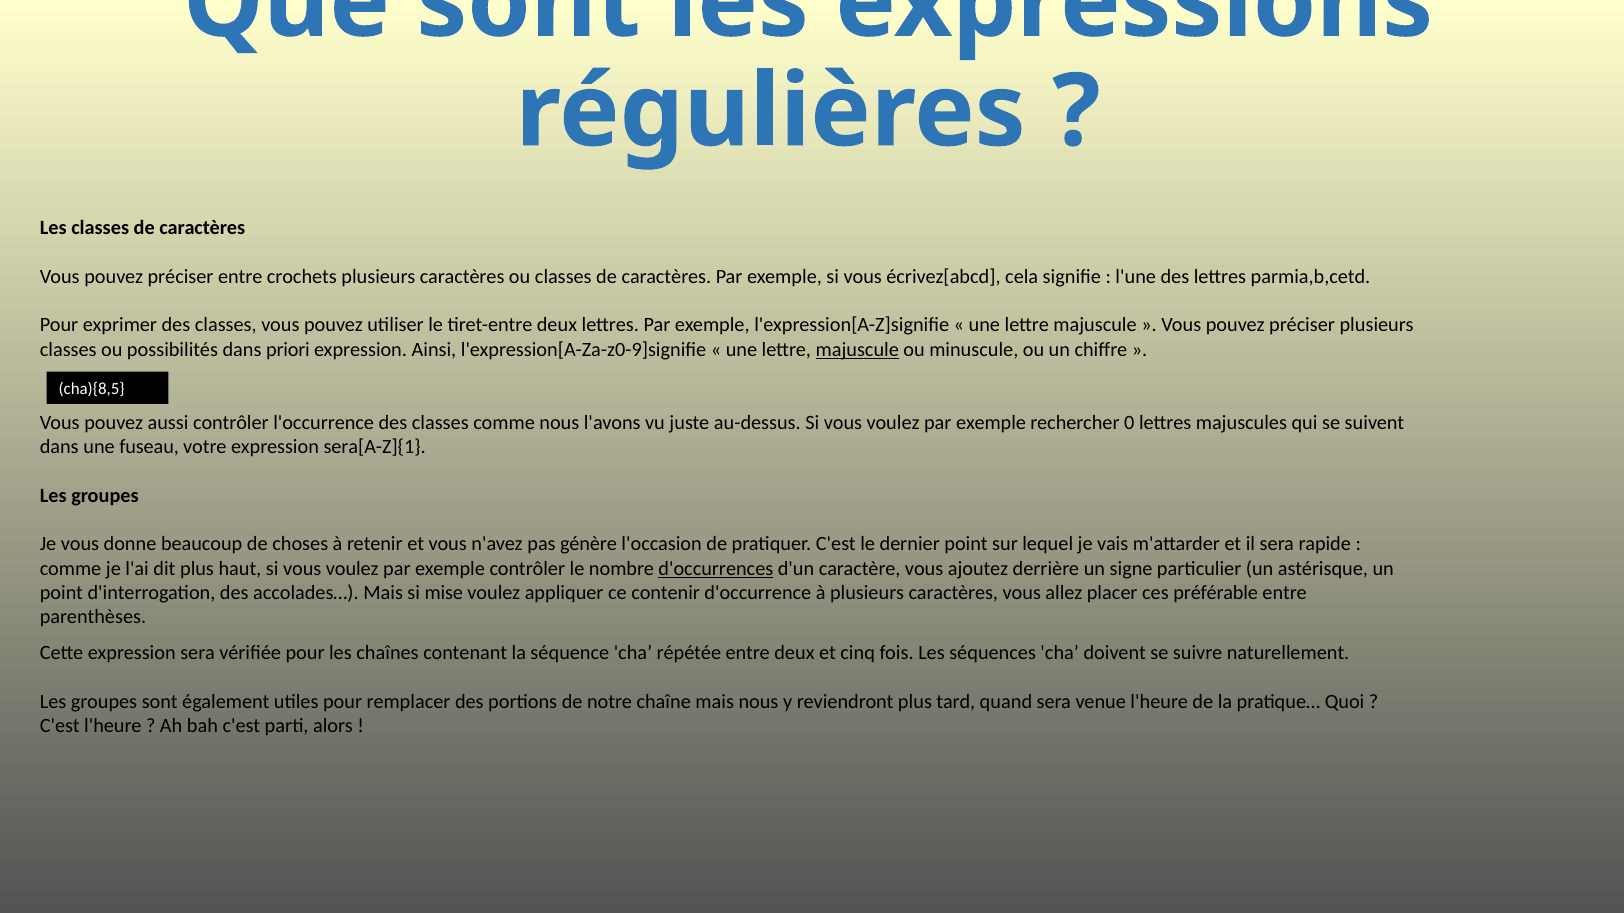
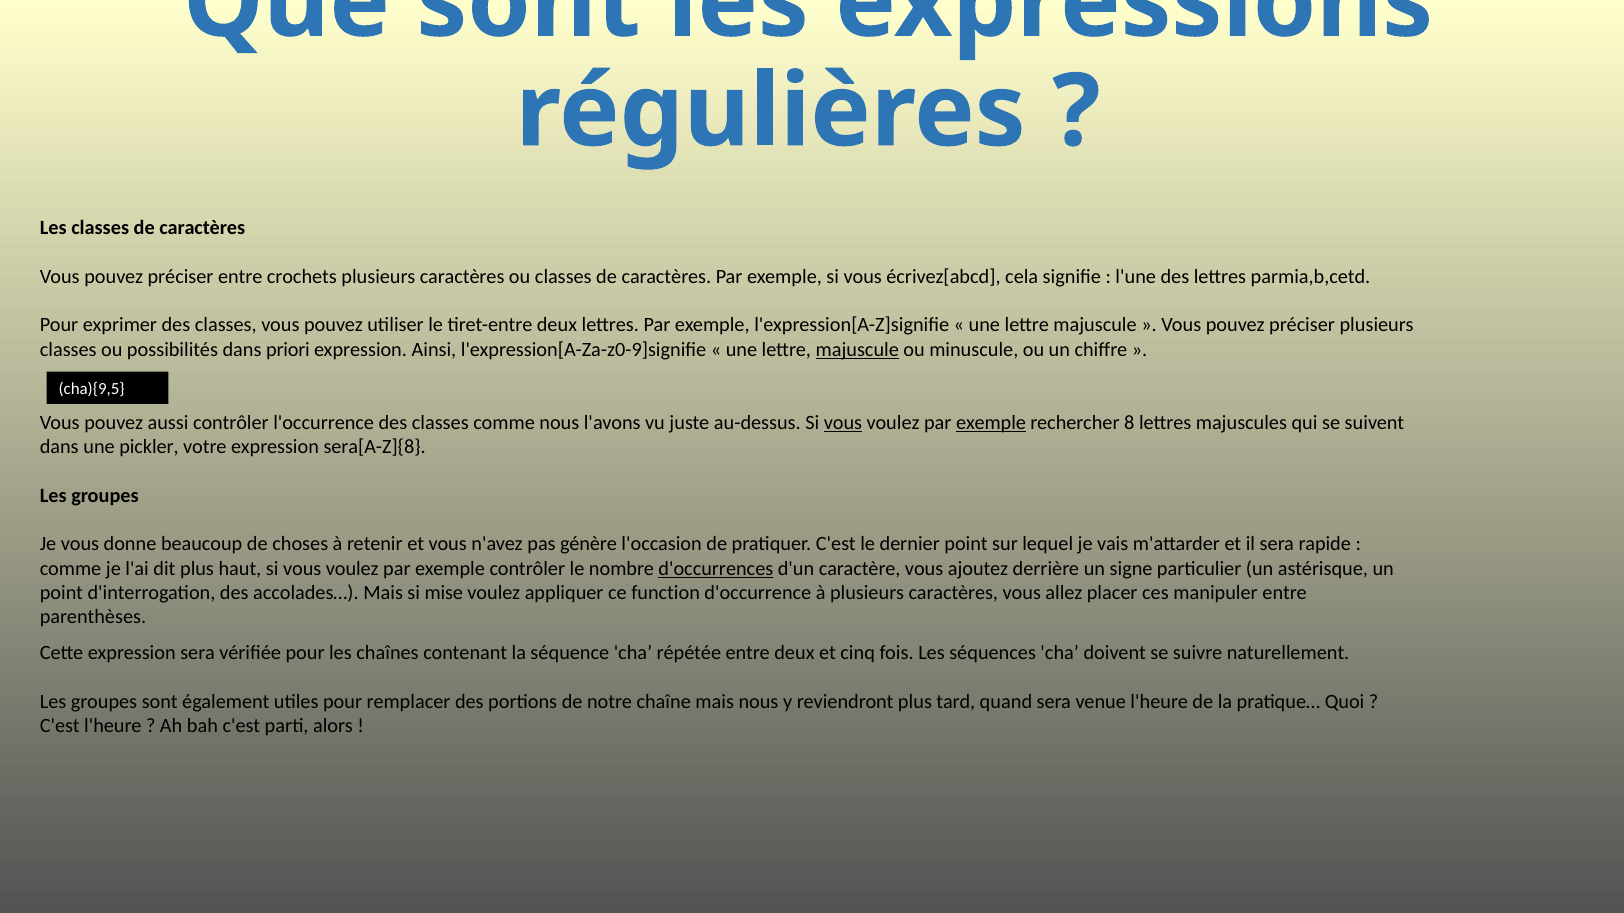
cha){8,5: cha){8,5 -> cha){9,5 (92, 389)
vous underline: none -> present (843, 423)
exemple underline: none -> present (991, 423)
0: 0 -> 8 (1129, 423)
fuseau: fuseau -> pickler (149, 447)
sera[A-Z]{1: sera[A-Z]{1 -> sera[A-Z]{8 (375, 447)
contenir: contenir -> function (666, 593)
préférable: préférable -> manipuler (1216, 593)
